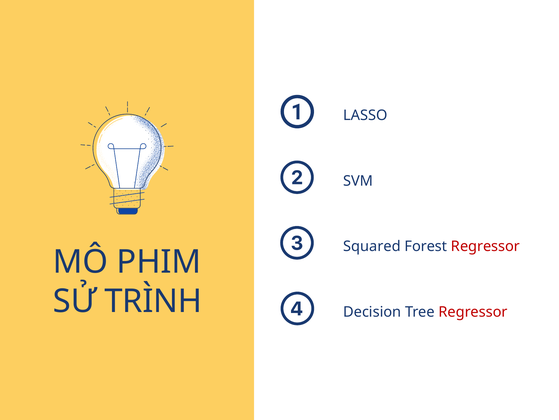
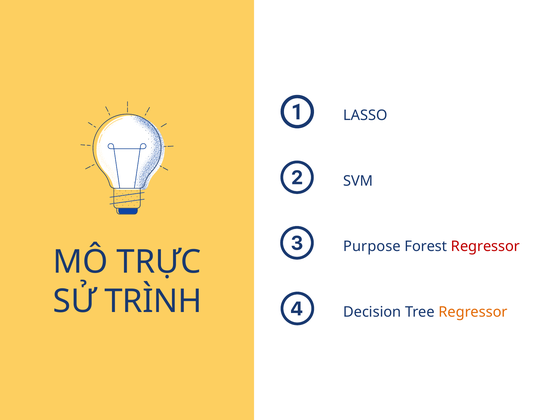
Squared: Squared -> Purpose (372, 246)
PHIM: PHIM -> TRỰC (159, 261)
Regressor colour: red -> orange (473, 312)
